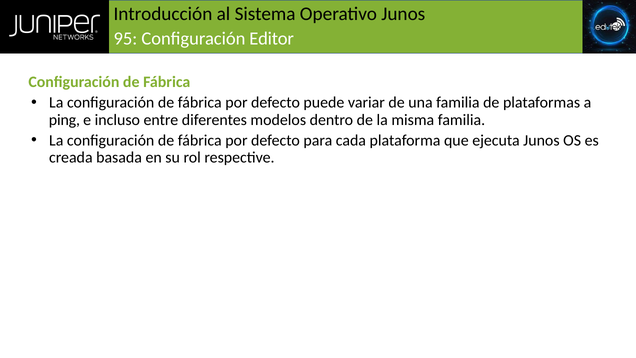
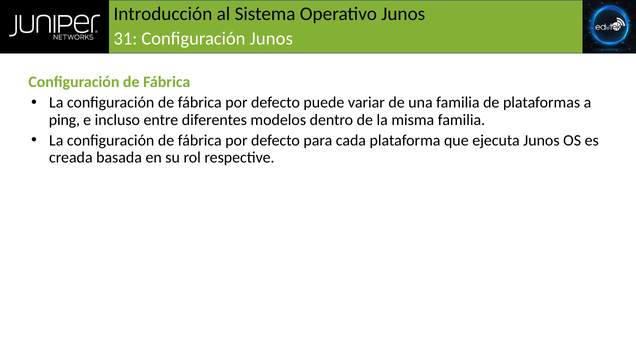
95: 95 -> 31 (125, 39)
Configuración Editor: Editor -> Junos (271, 39)
